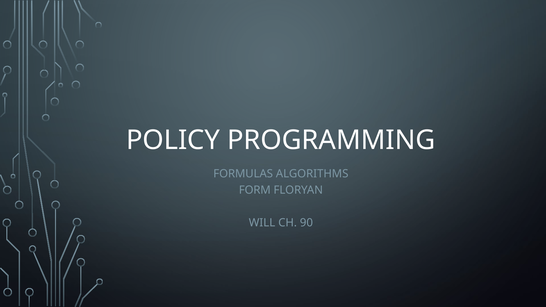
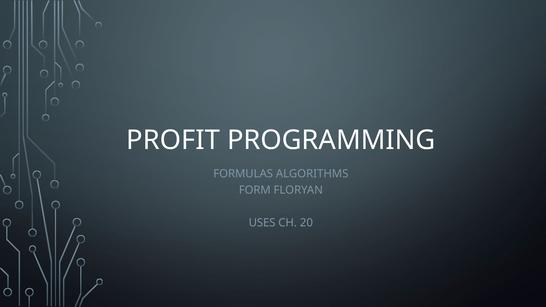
POLICY: POLICY -> PROFIT (173, 140)
WILL: WILL -> USES (262, 223)
90: 90 -> 20 (306, 223)
